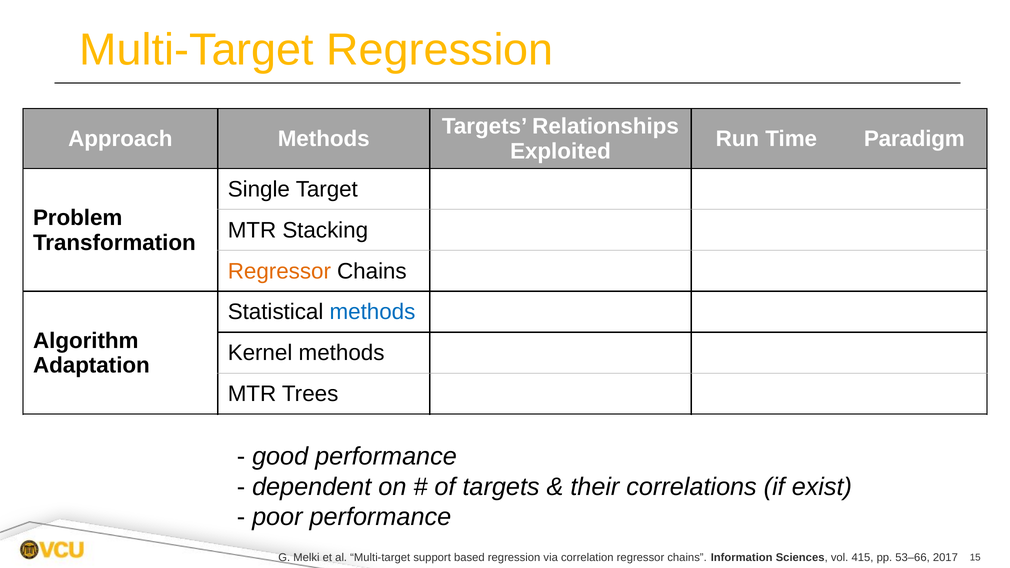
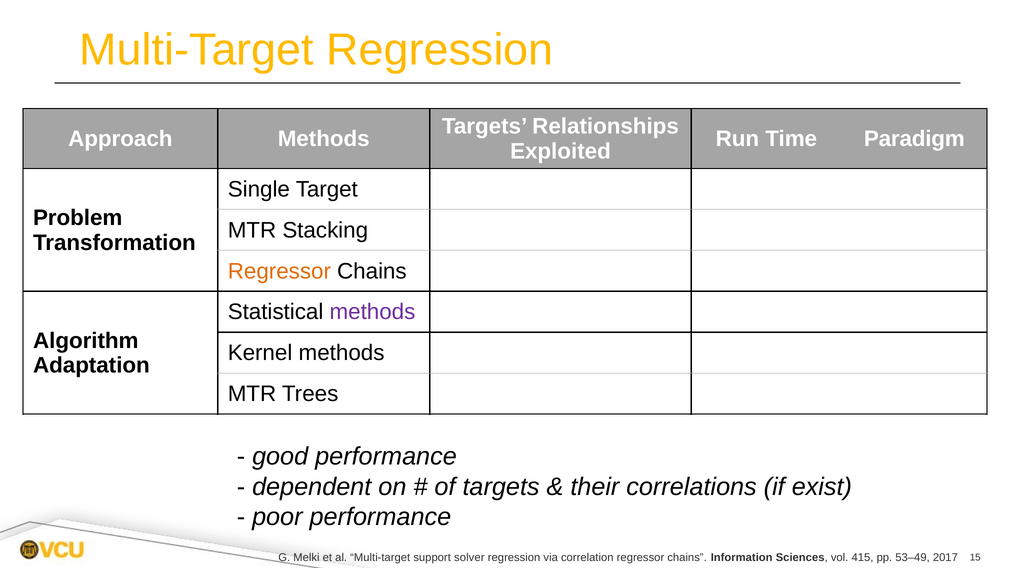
methods colour: blue -> purple (372, 312)
based: based -> solver (469, 558)
53–66: 53–66 -> 53–49 (913, 558)
